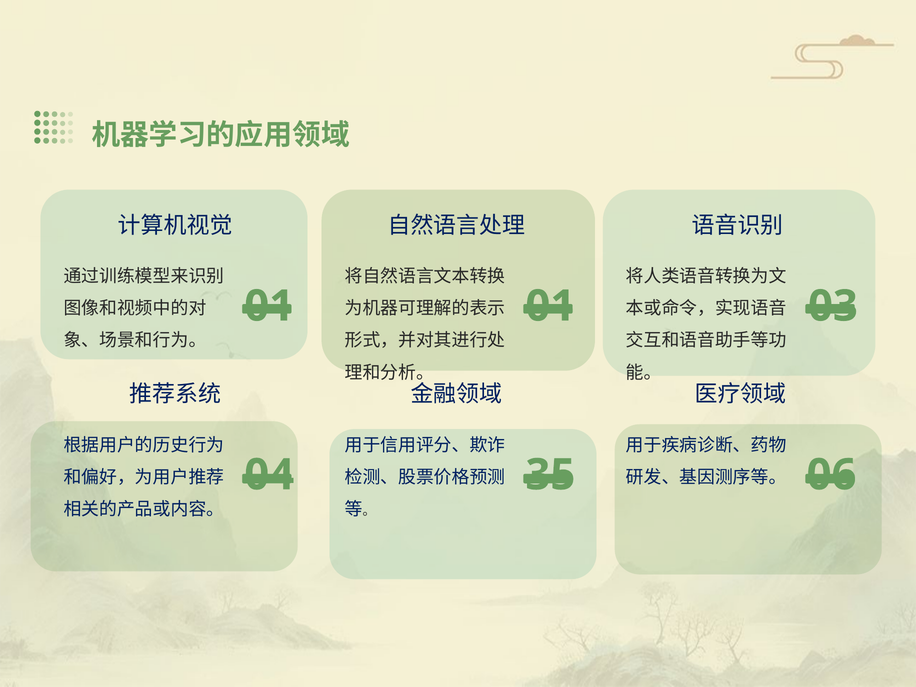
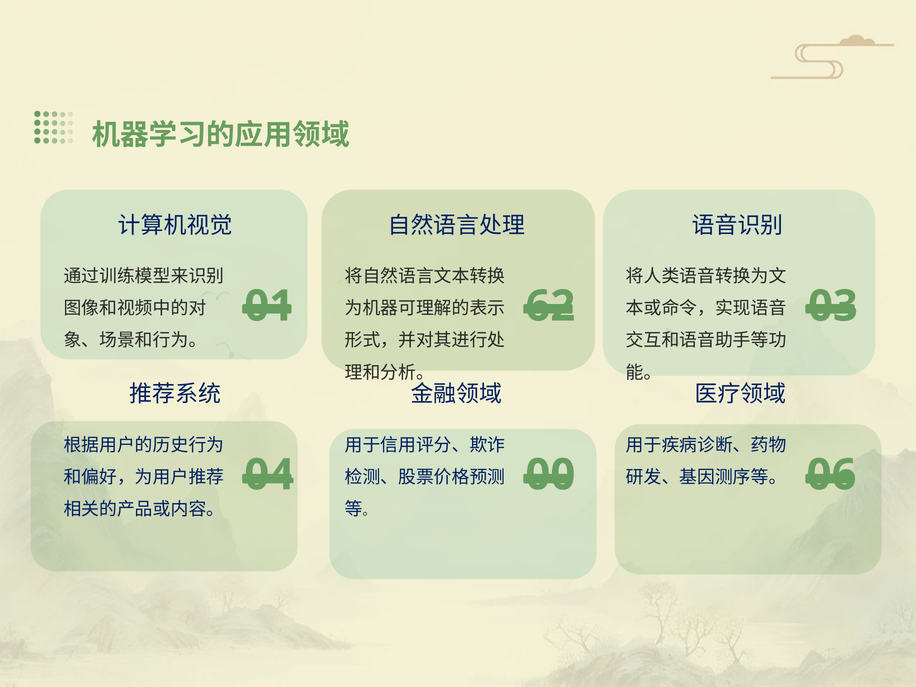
01: 01 -> 62 (550, 306)
35: 35 -> 00 (550, 475)
